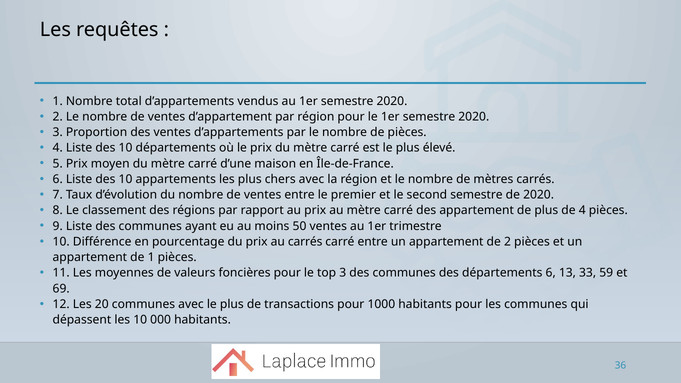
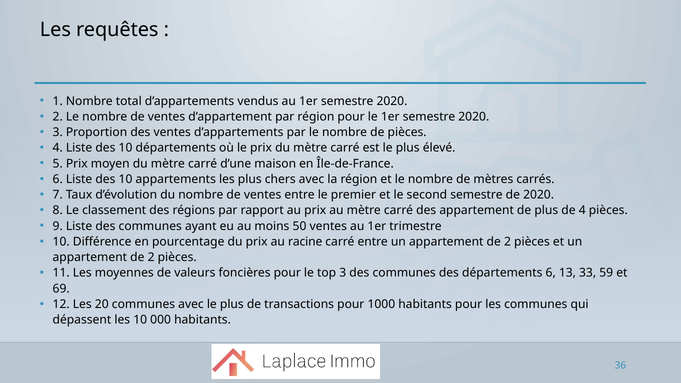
au carrés: carrés -> racine (305, 242)
1: 1 -> 2 (151, 257)
